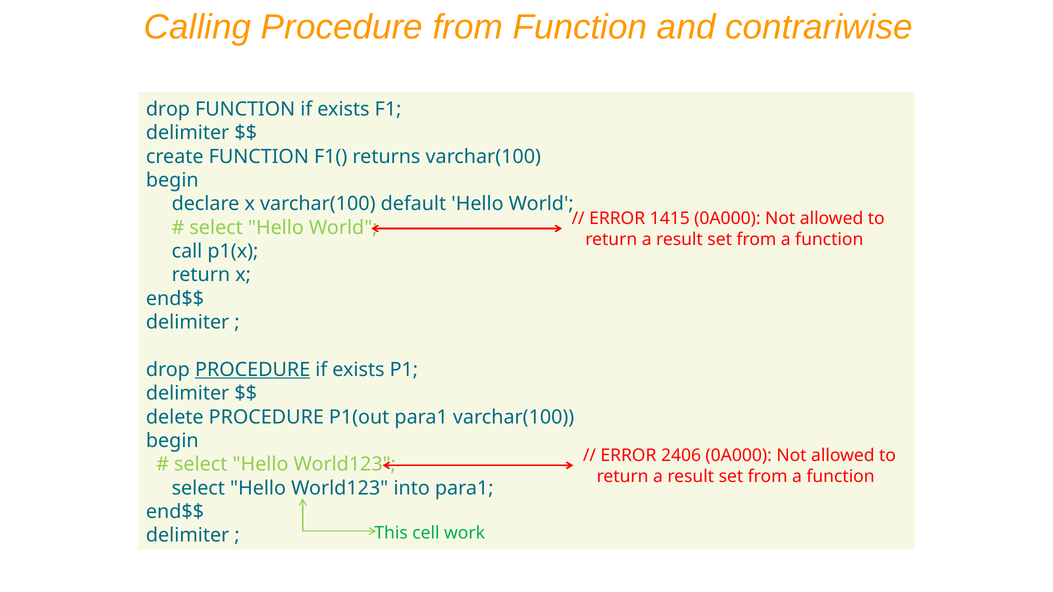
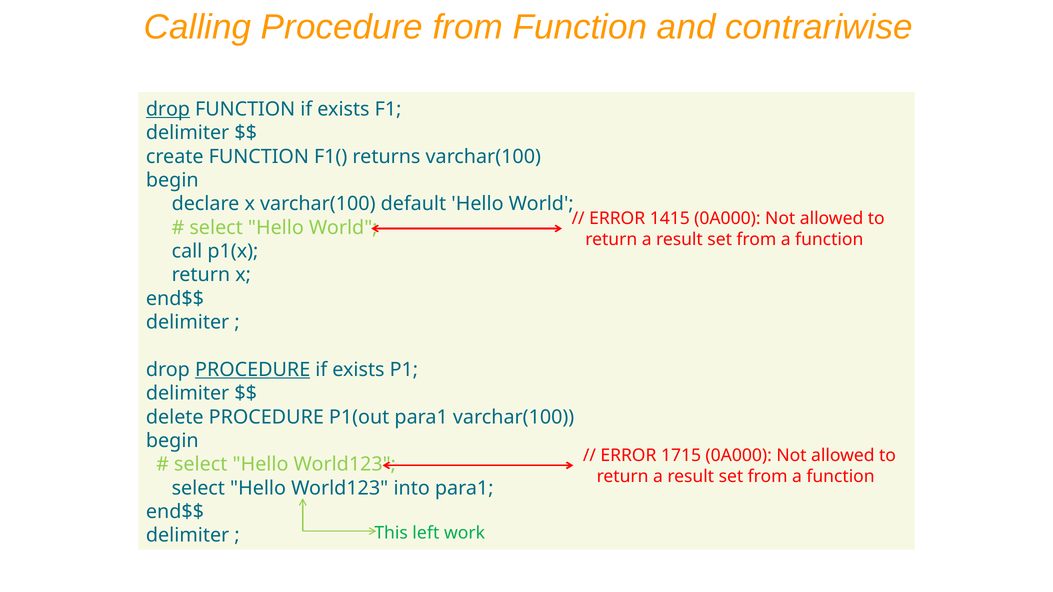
drop underline: none -> present (168, 109)
2406: 2406 -> 1715 (681, 456)
cell: cell -> left (426, 533)
